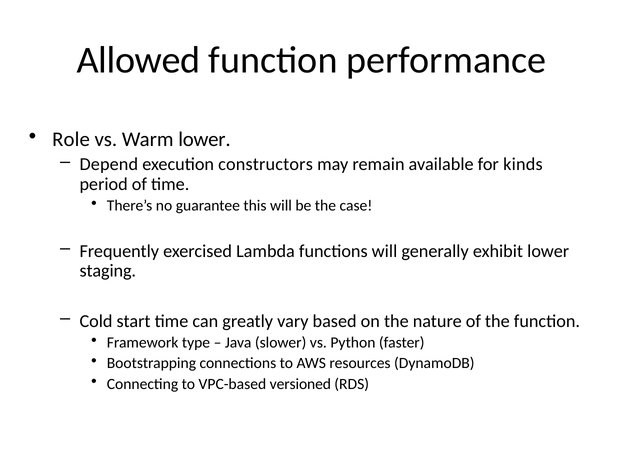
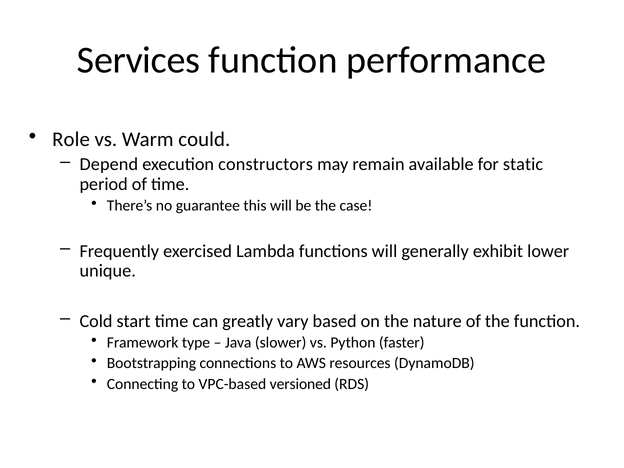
Allowed: Allowed -> Services (138, 60)
Warm lower: lower -> could (204, 139)
kinds: kinds -> static (523, 164)
staging: staging -> unique (108, 271)
